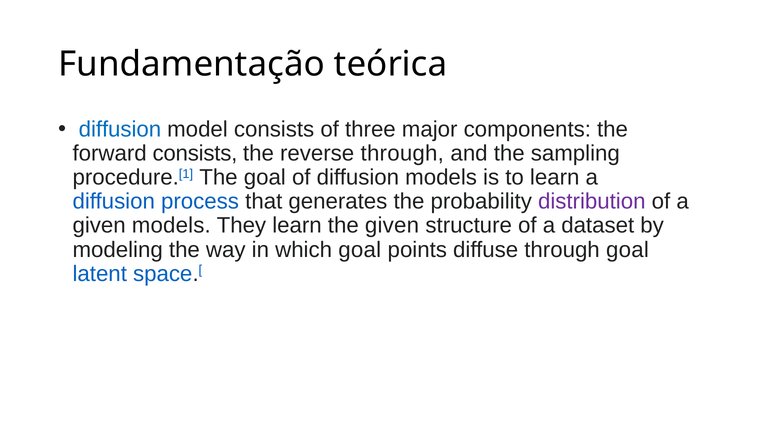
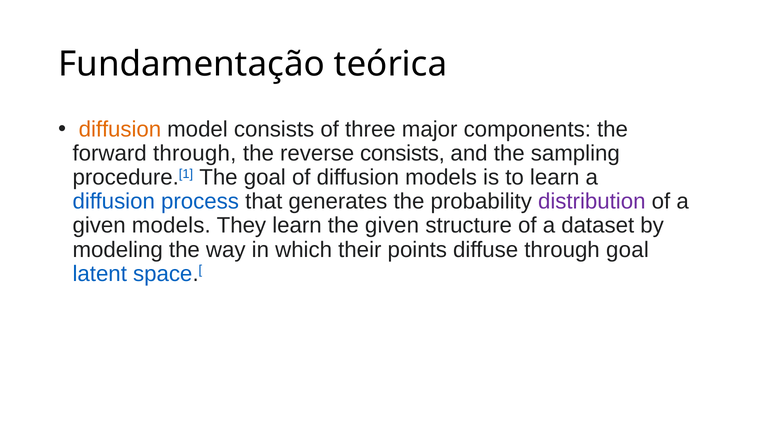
diffusion colour: blue -> orange (120, 129)
forward consists: consists -> through (195, 153)
reverse through: through -> consists (402, 153)
which goal: goal -> their (360, 250)
